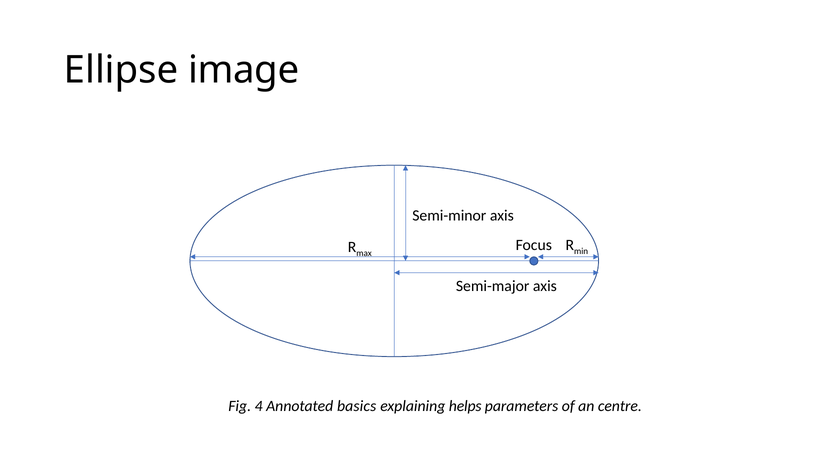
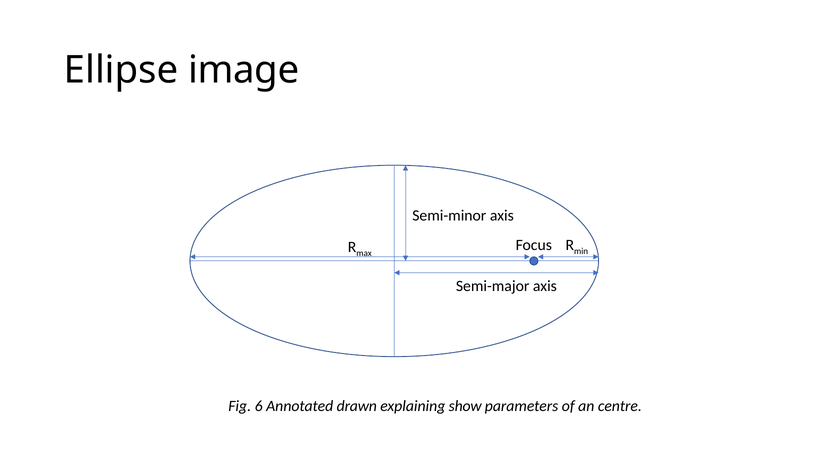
4: 4 -> 6 (259, 407)
basics: basics -> drawn (357, 407)
helps: helps -> show (465, 407)
